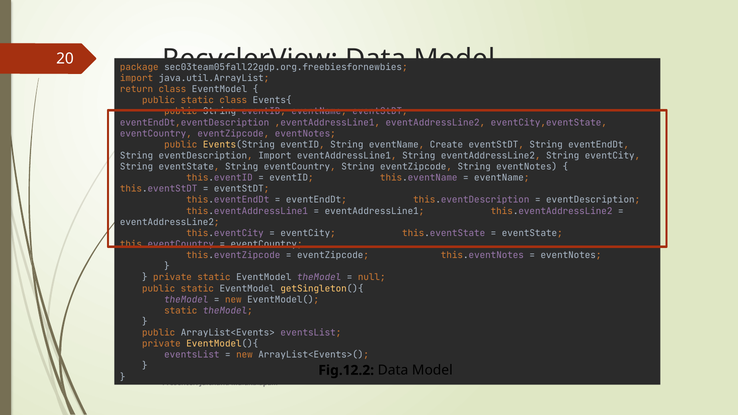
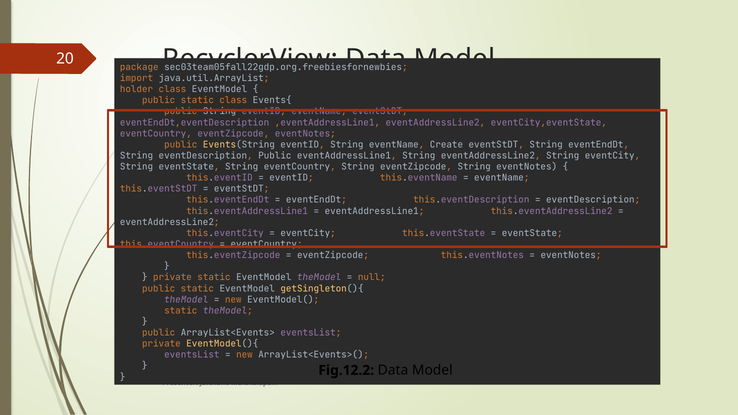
return: return -> holder (136, 89)
eventDescription Import: Import -> Public (275, 156)
